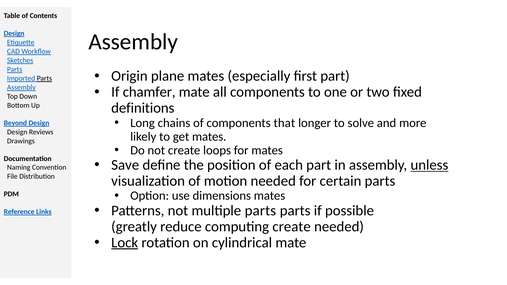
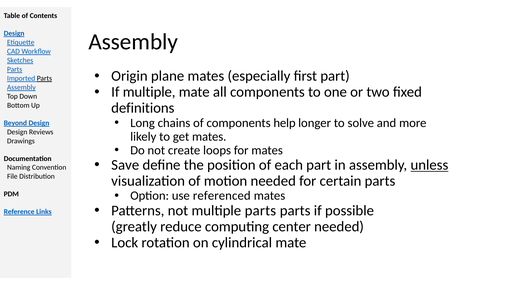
If chamfer: chamfer -> multiple (149, 92)
that: that -> help (285, 123)
dimensions: dimensions -> referenced (222, 196)
computing create: create -> center (292, 227)
Lock underline: present -> none (125, 243)
